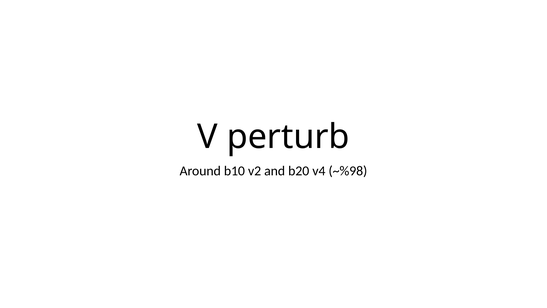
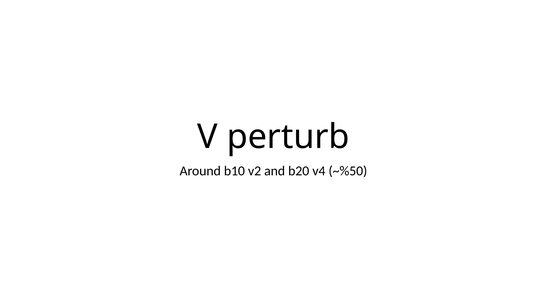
~%98: ~%98 -> ~%50 (348, 171)
